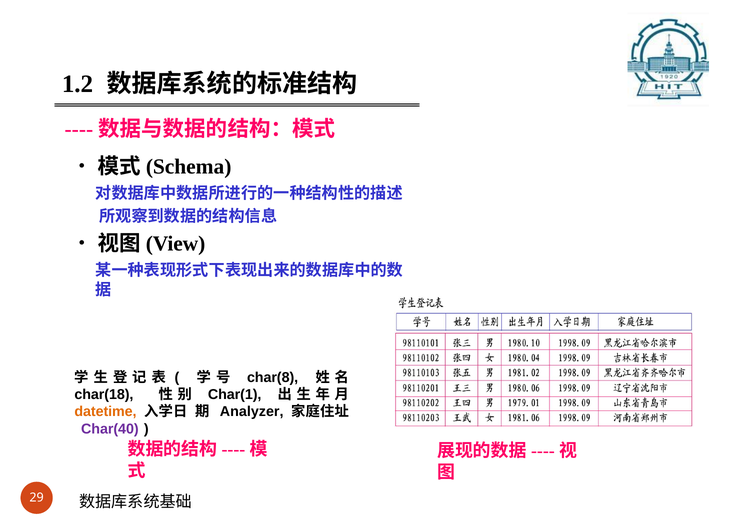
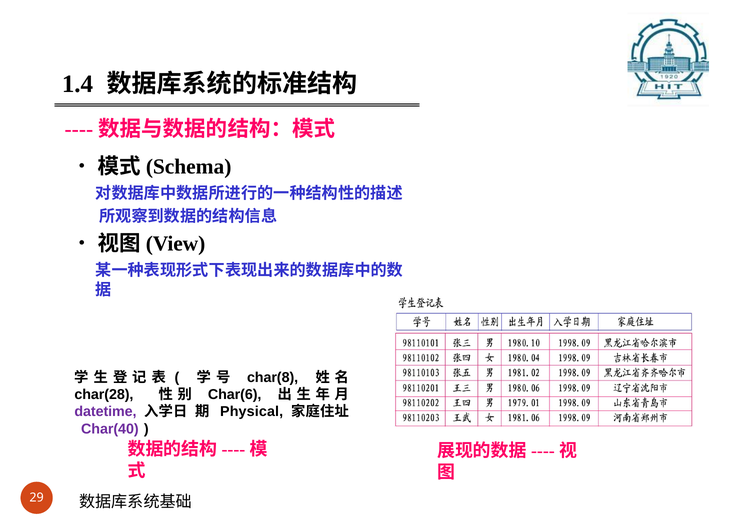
1.2: 1.2 -> 1.4 (78, 84)
char(18: char(18 -> char(28 (104, 395)
Char(1: Char(1 -> Char(6 (235, 395)
datetime colour: orange -> purple (105, 412)
Analyzer: Analyzer -> Physical (252, 412)
